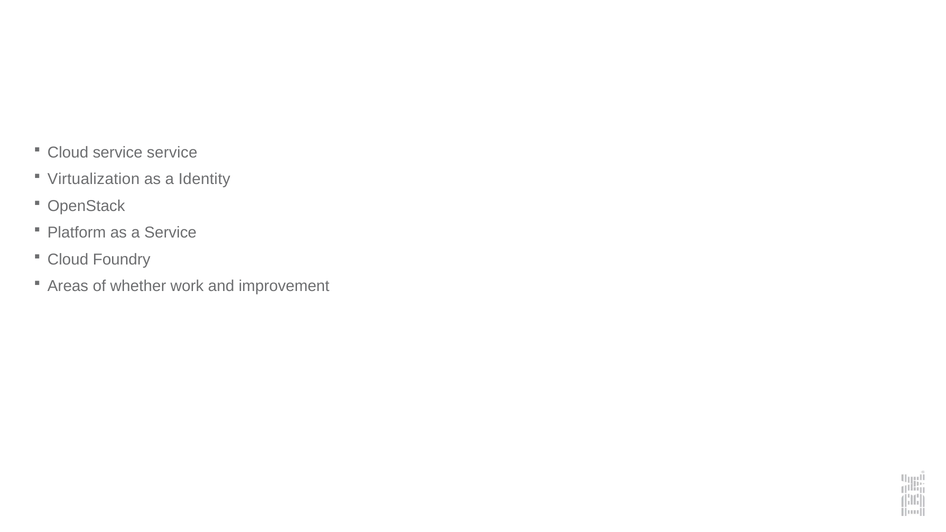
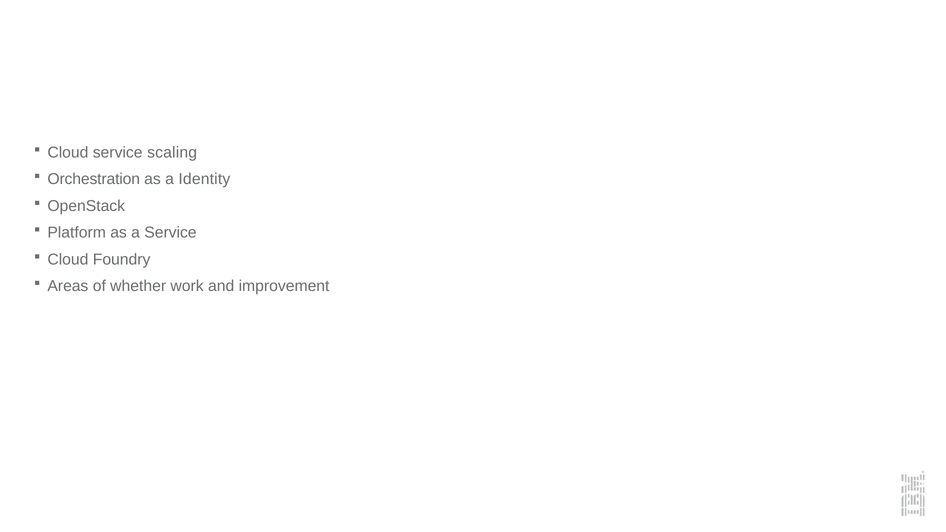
service service: service -> scaling (172, 152)
Virtualization: Virtualization -> Orchestration (94, 179)
